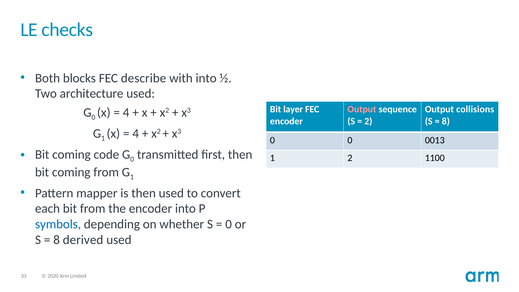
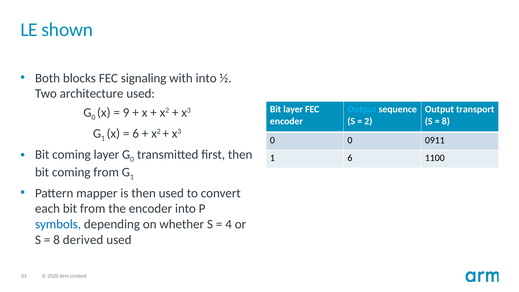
checks: checks -> shown (67, 30)
describe: describe -> signaling (144, 78)
Output colour: pink -> light blue (362, 109)
collisions: collisions -> transport (475, 109)
4: 4 -> 9 (126, 112)
4: 4 -> 6 (136, 133)
0013: 0013 -> 0911 (435, 140)
coming code: code -> layer (106, 154)
1 2: 2 -> 6 (350, 158)
0: 0 -> 4 (229, 224)
